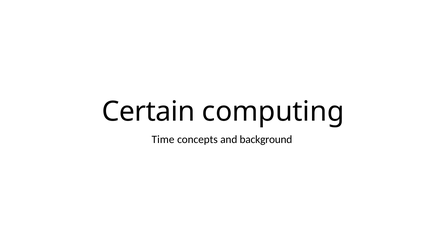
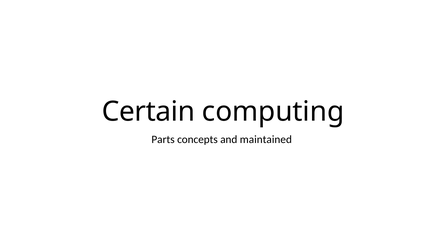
Time: Time -> Parts (163, 139)
background: background -> maintained (266, 139)
